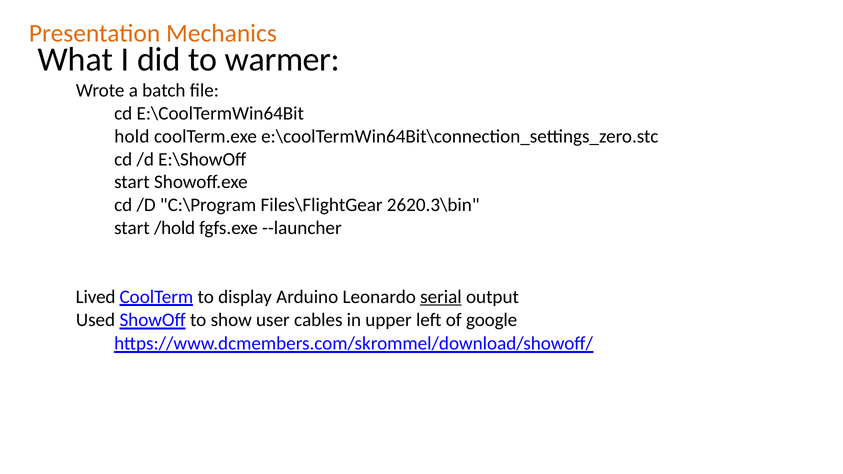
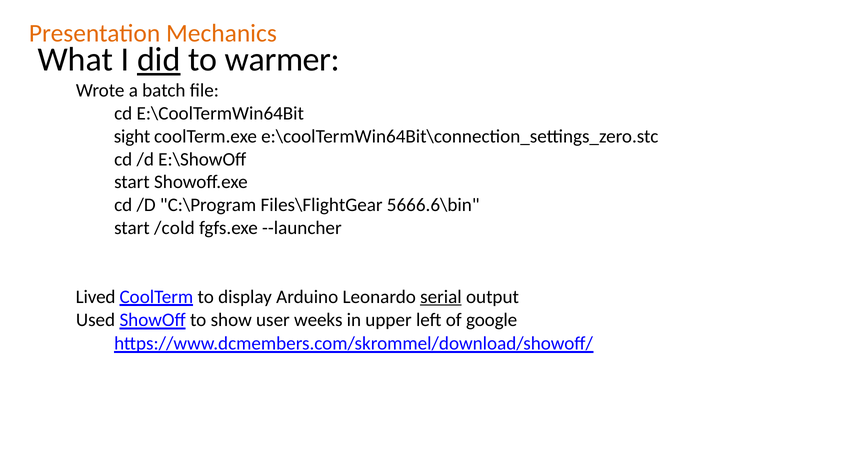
did underline: none -> present (159, 60)
hold: hold -> sight (132, 136)
2620.3\bin: 2620.3\bin -> 5666.6\bin (433, 205)
/hold: /hold -> /cold (174, 228)
cables: cables -> weeks (318, 320)
